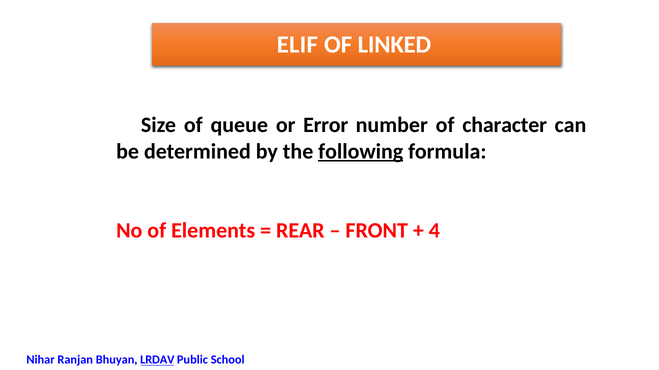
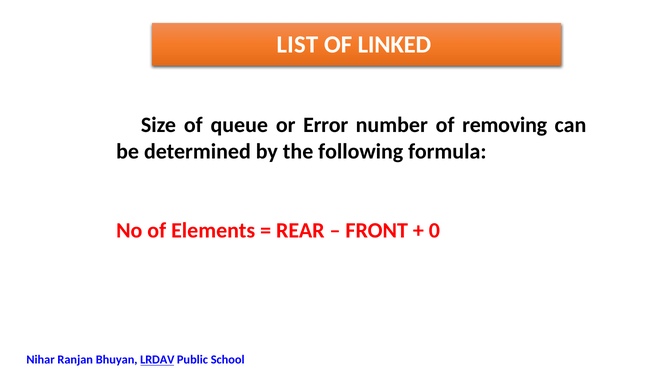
ELIF: ELIF -> LIST (297, 45)
character: character -> removing (505, 125)
following underline: present -> none (361, 152)
4: 4 -> 0 (434, 231)
